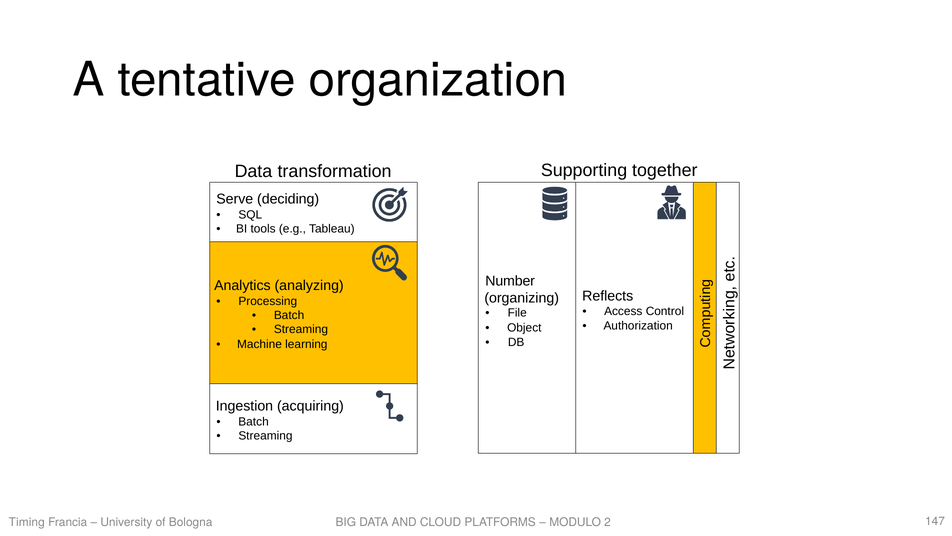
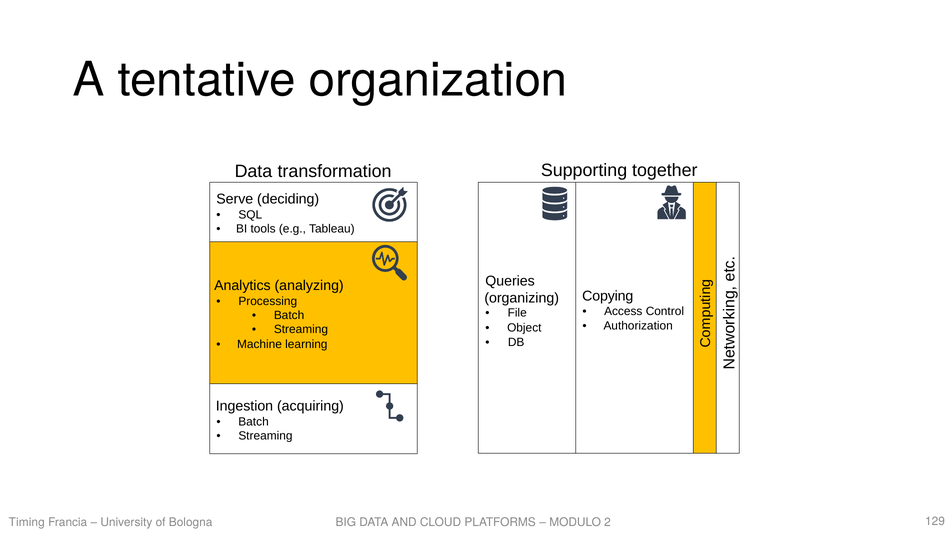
Number: Number -> Queries (510, 281)
Reflects: Reflects -> Copying (608, 296)
147: 147 -> 129 (935, 521)
